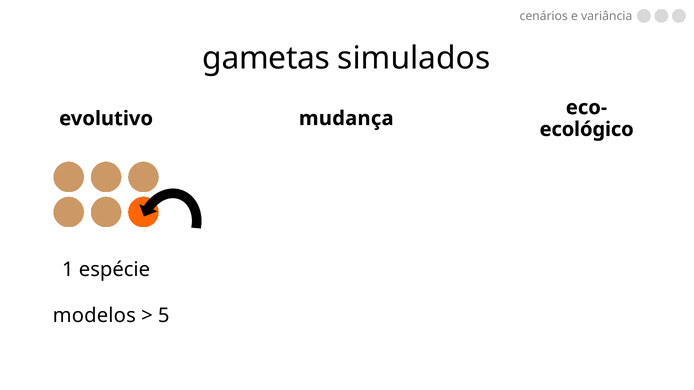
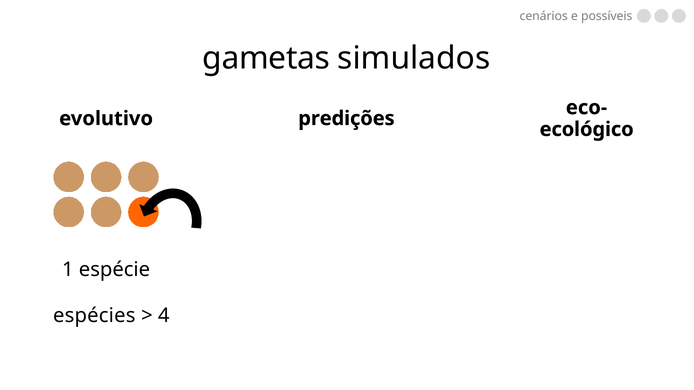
variância: variância -> possíveis (607, 16)
mudança: mudança -> predições (346, 119)
modelos: modelos -> espécies (94, 316)
5: 5 -> 4 (164, 316)
